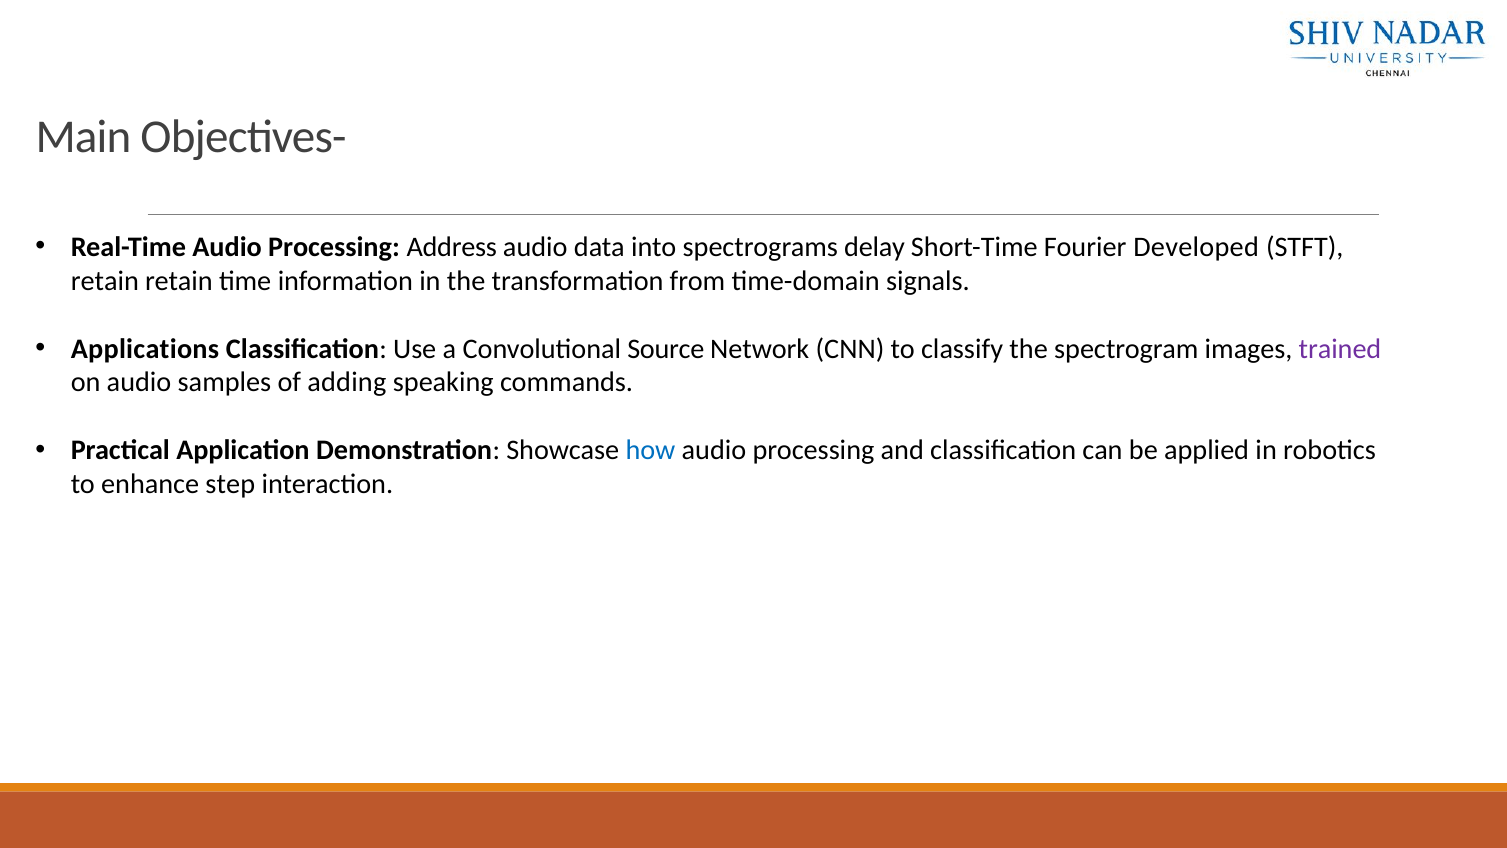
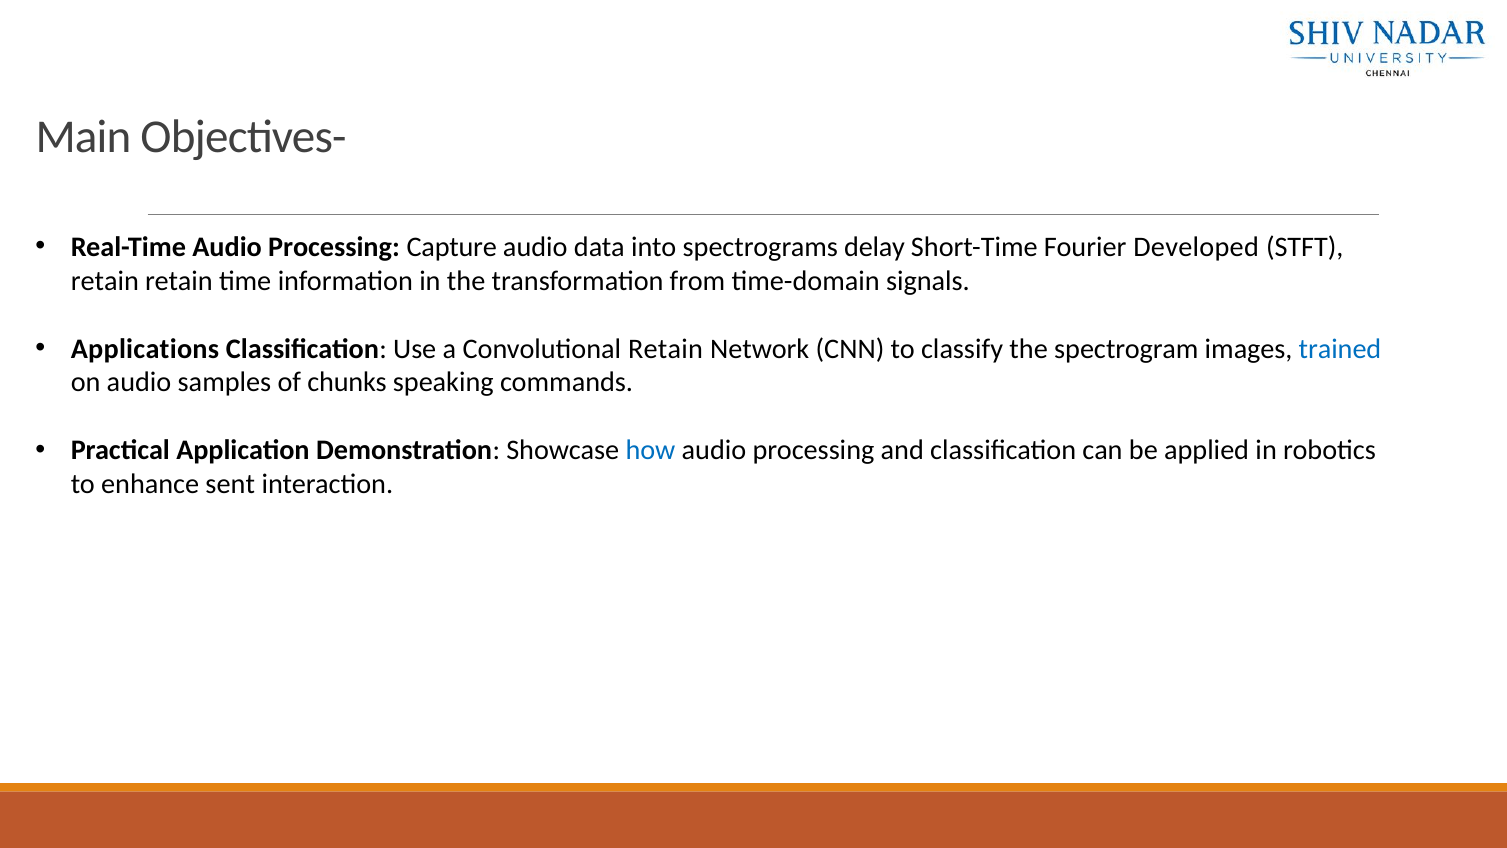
Address: Address -> Capture (452, 247)
Convolutional Source: Source -> Retain (666, 349)
trained colour: purple -> blue (1340, 349)
adding: adding -> chunks (347, 382)
step: step -> sent (230, 484)
